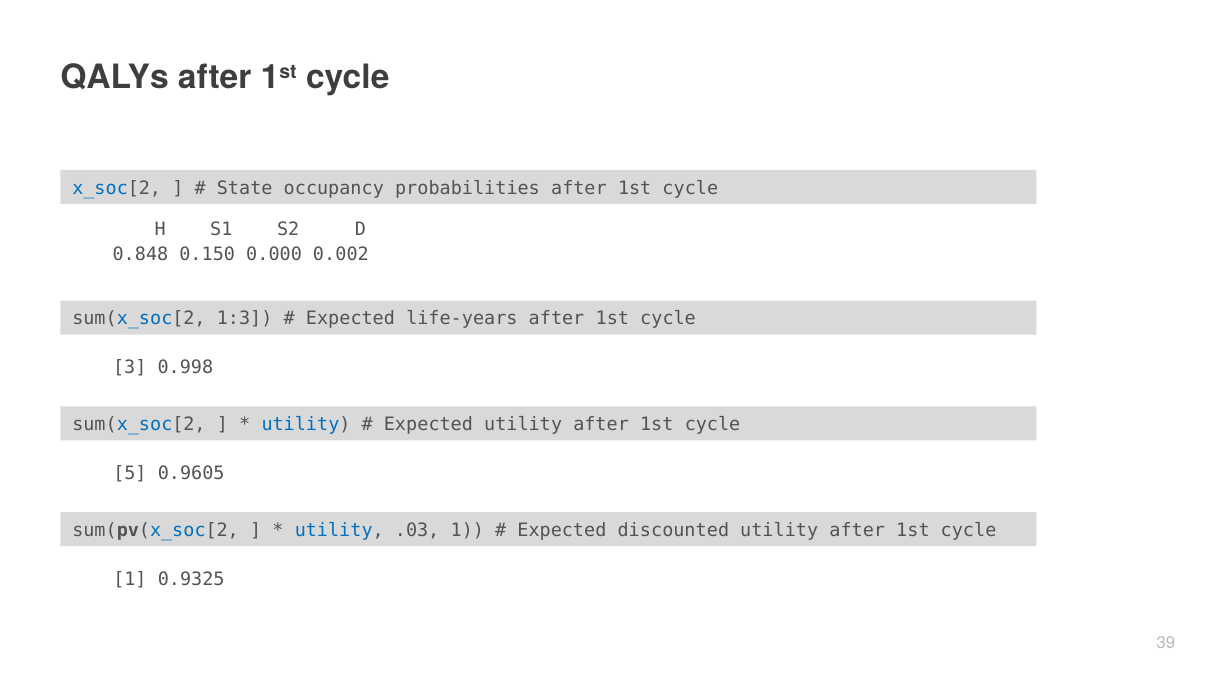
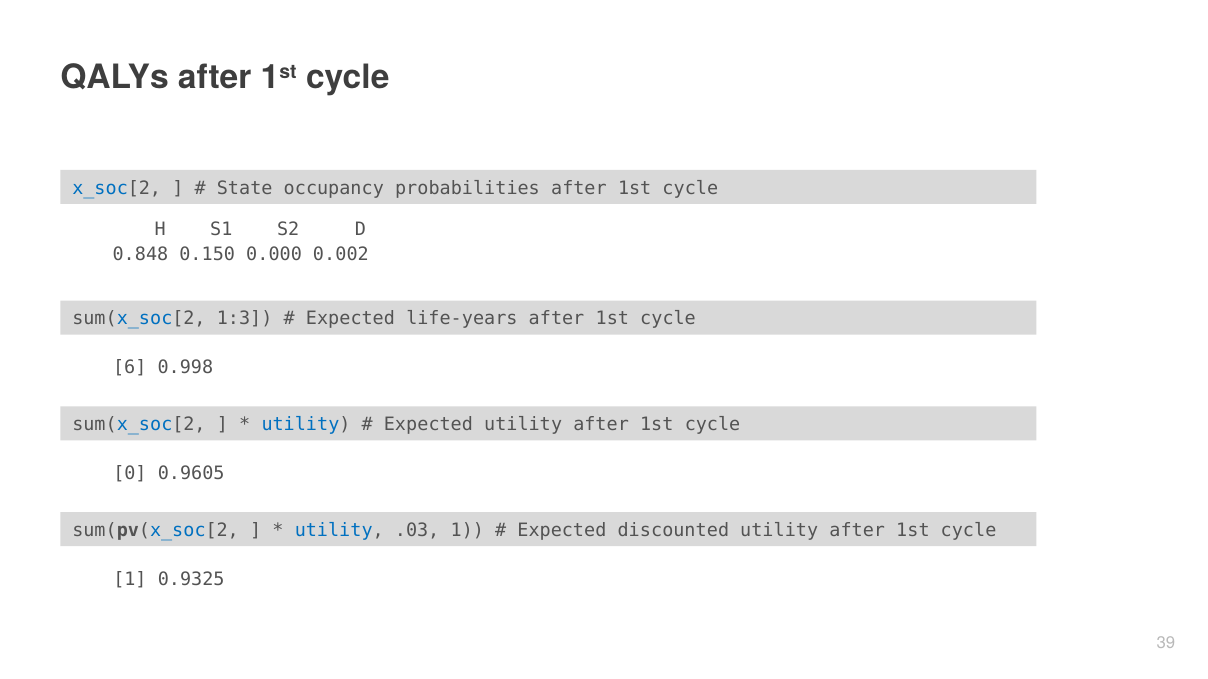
3: 3 -> 6 (130, 368)
5: 5 -> 0 (130, 474)
